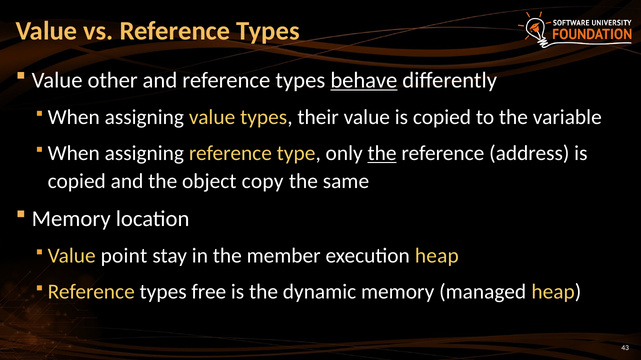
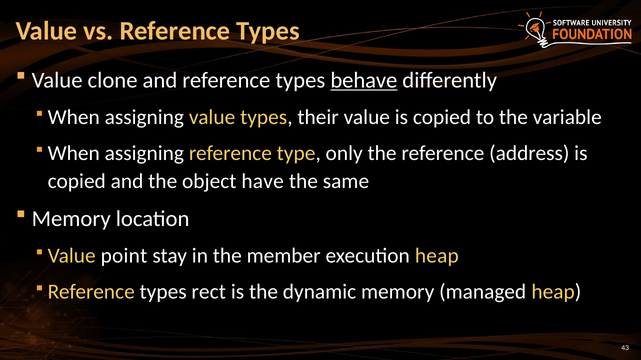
other: other -> clone (113, 80)
the underline: present -> none (382, 154)
copy: copy -> have (263, 182)
free: free -> rect (209, 292)
